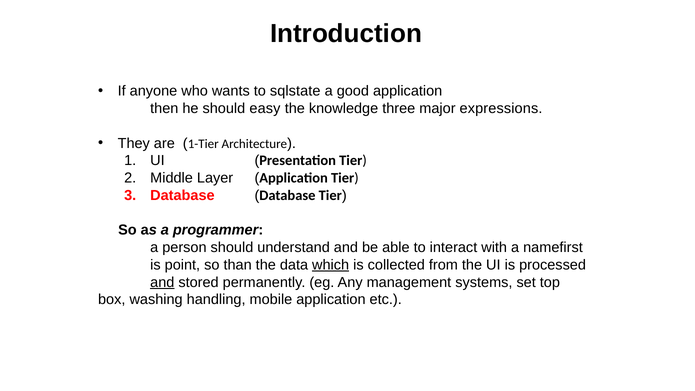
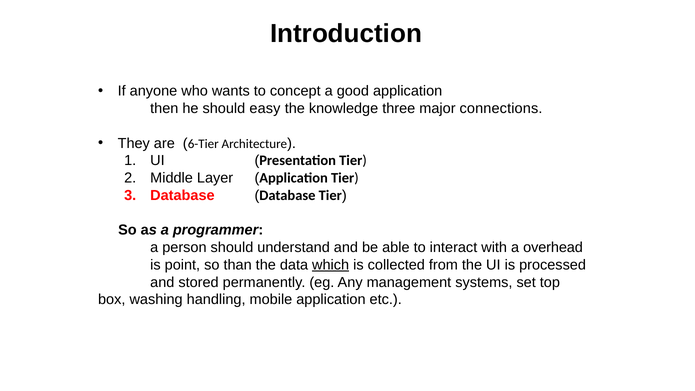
sqlstate: sqlstate -> concept (295, 91)
expressions: expressions -> connections (501, 108)
1-Tier: 1-Tier -> 6-Tier (203, 144)
namefirst: namefirst -> overhead (553, 248)
and underline: present -> none (162, 282)
